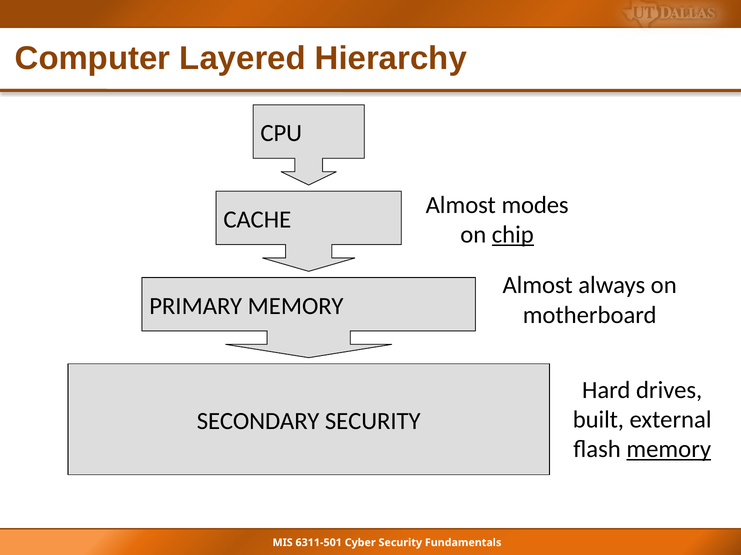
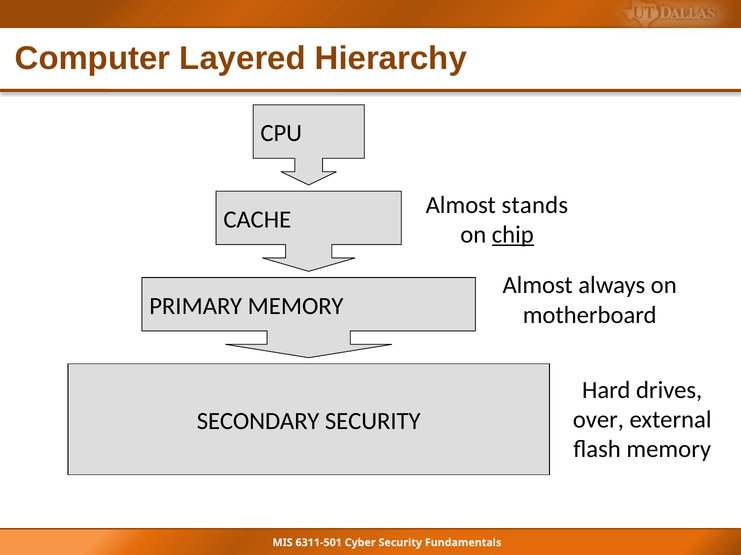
modes: modes -> stands (535, 205)
built: built -> over (598, 420)
memory underline: present -> none (669, 450)
